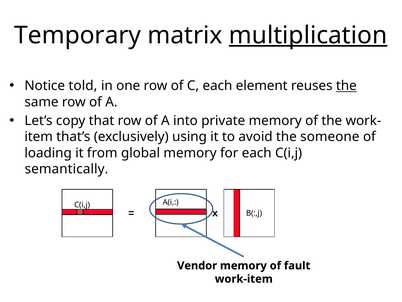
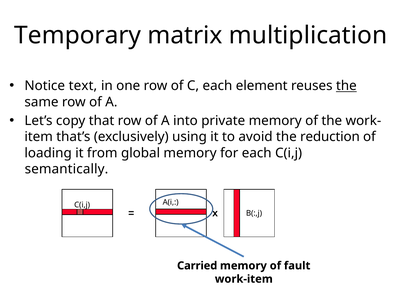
multiplication underline: present -> none (308, 35)
told: told -> text (83, 86)
someone: someone -> reduction (330, 137)
Vendor: Vendor -> Carried (197, 265)
